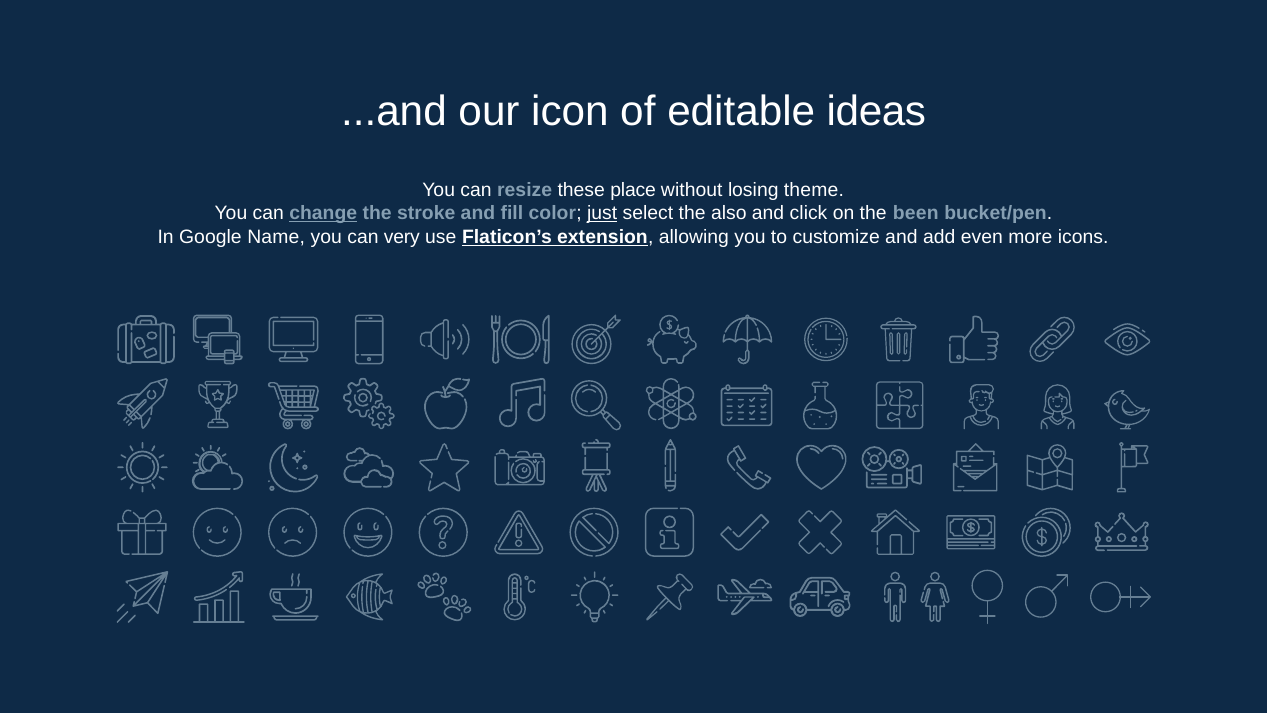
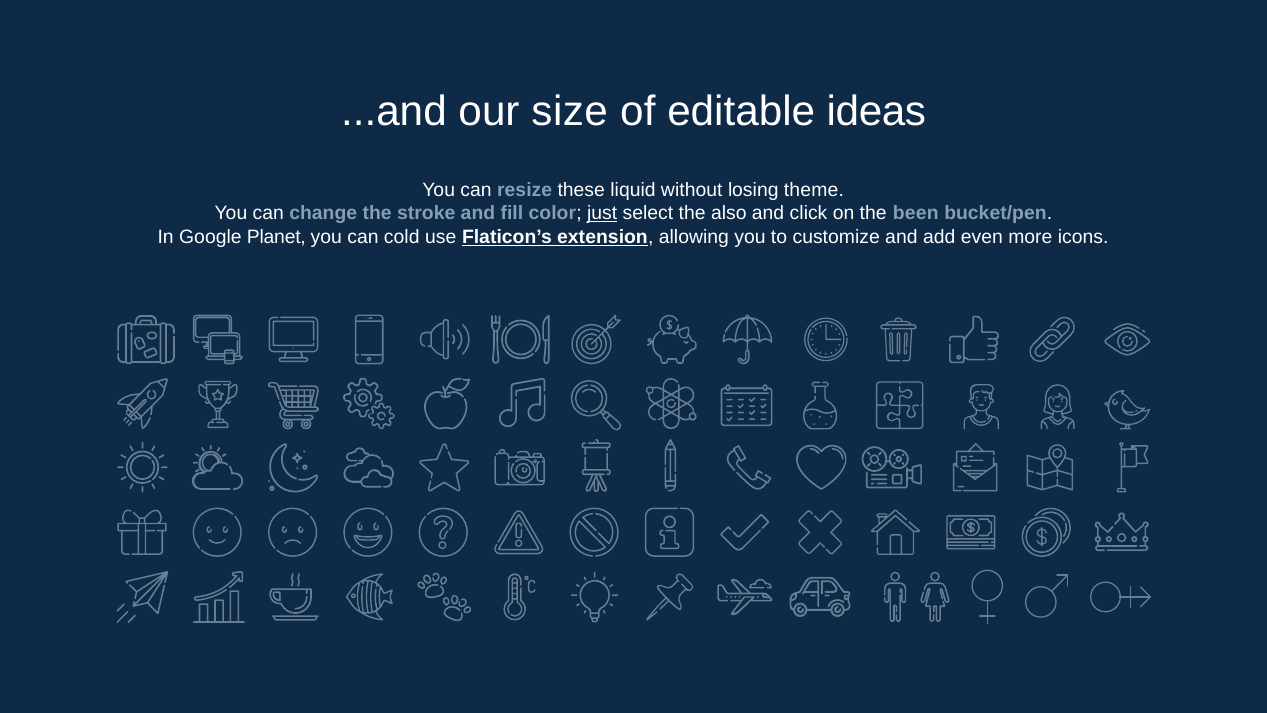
icon: icon -> size (570, 112)
place: place -> liquid (633, 190)
change underline: present -> none (323, 213)
Name: Name -> Planet (276, 237)
very: very -> cold (402, 237)
